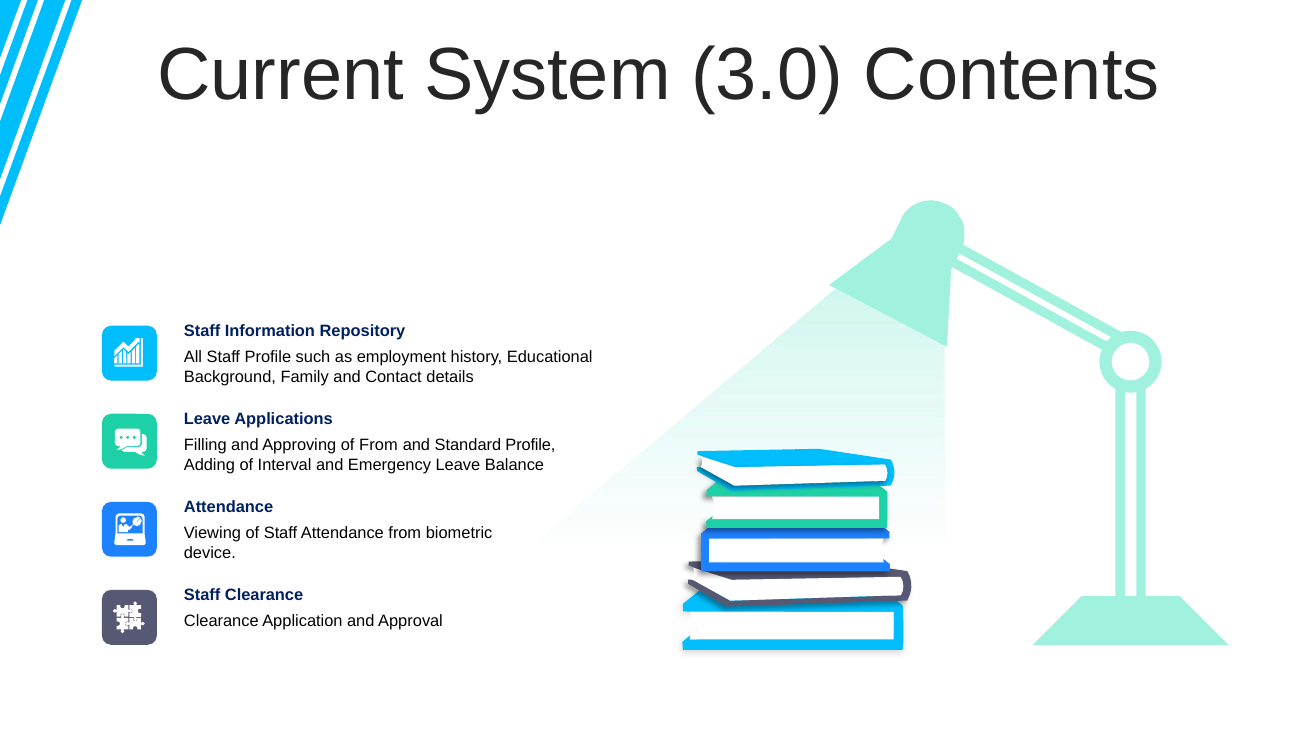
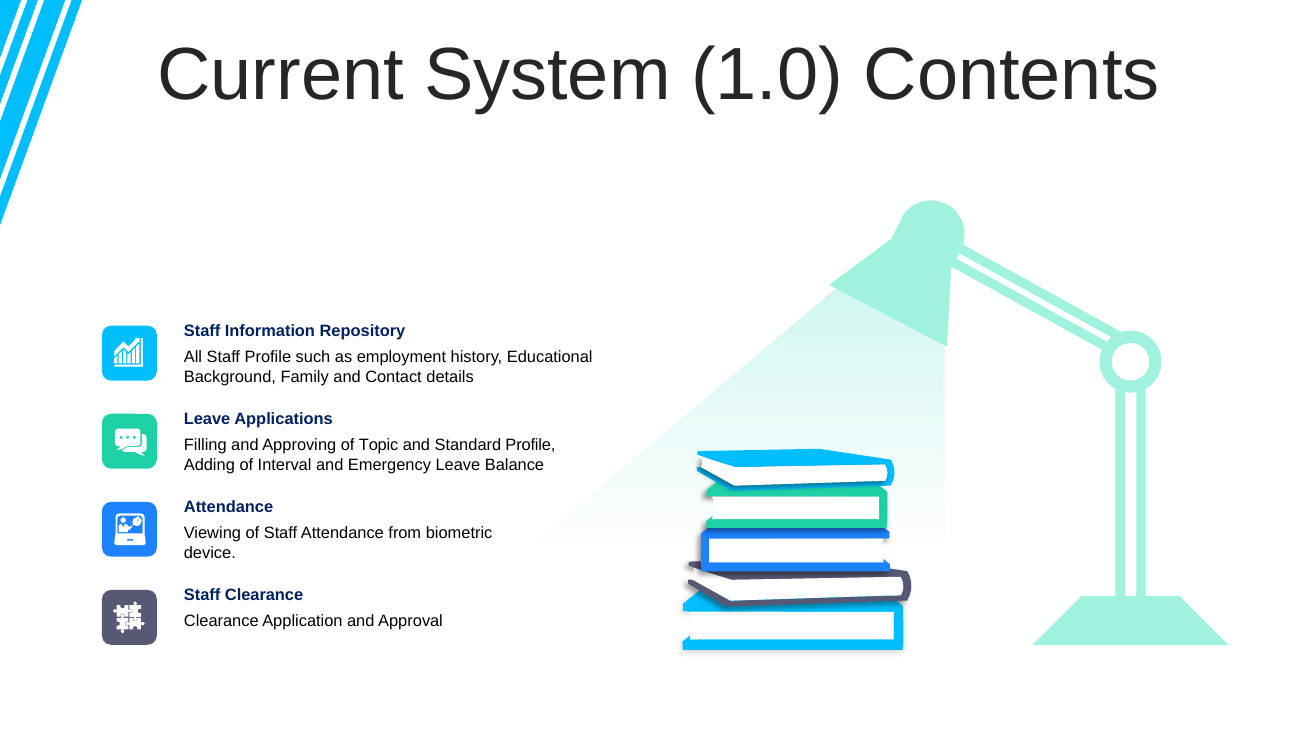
3.0: 3.0 -> 1.0 (767, 75)
of From: From -> Topic (379, 446)
